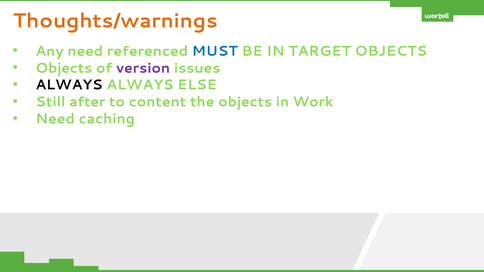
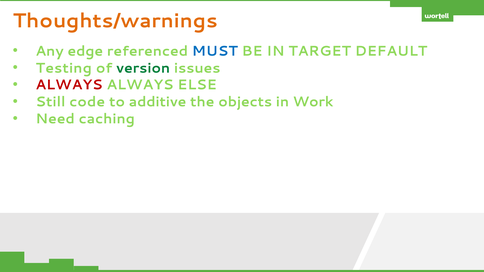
Any need: need -> edge (85, 51)
TARGET OBJECTS: OBJECTS -> DEFAULT (391, 51)
Objects: Objects -> Testing (64, 68)
version colour: purple -> green (143, 68)
ALWAYS colour: black -> red (69, 85)
after: after -> code (87, 102)
content: content -> additive (158, 102)
